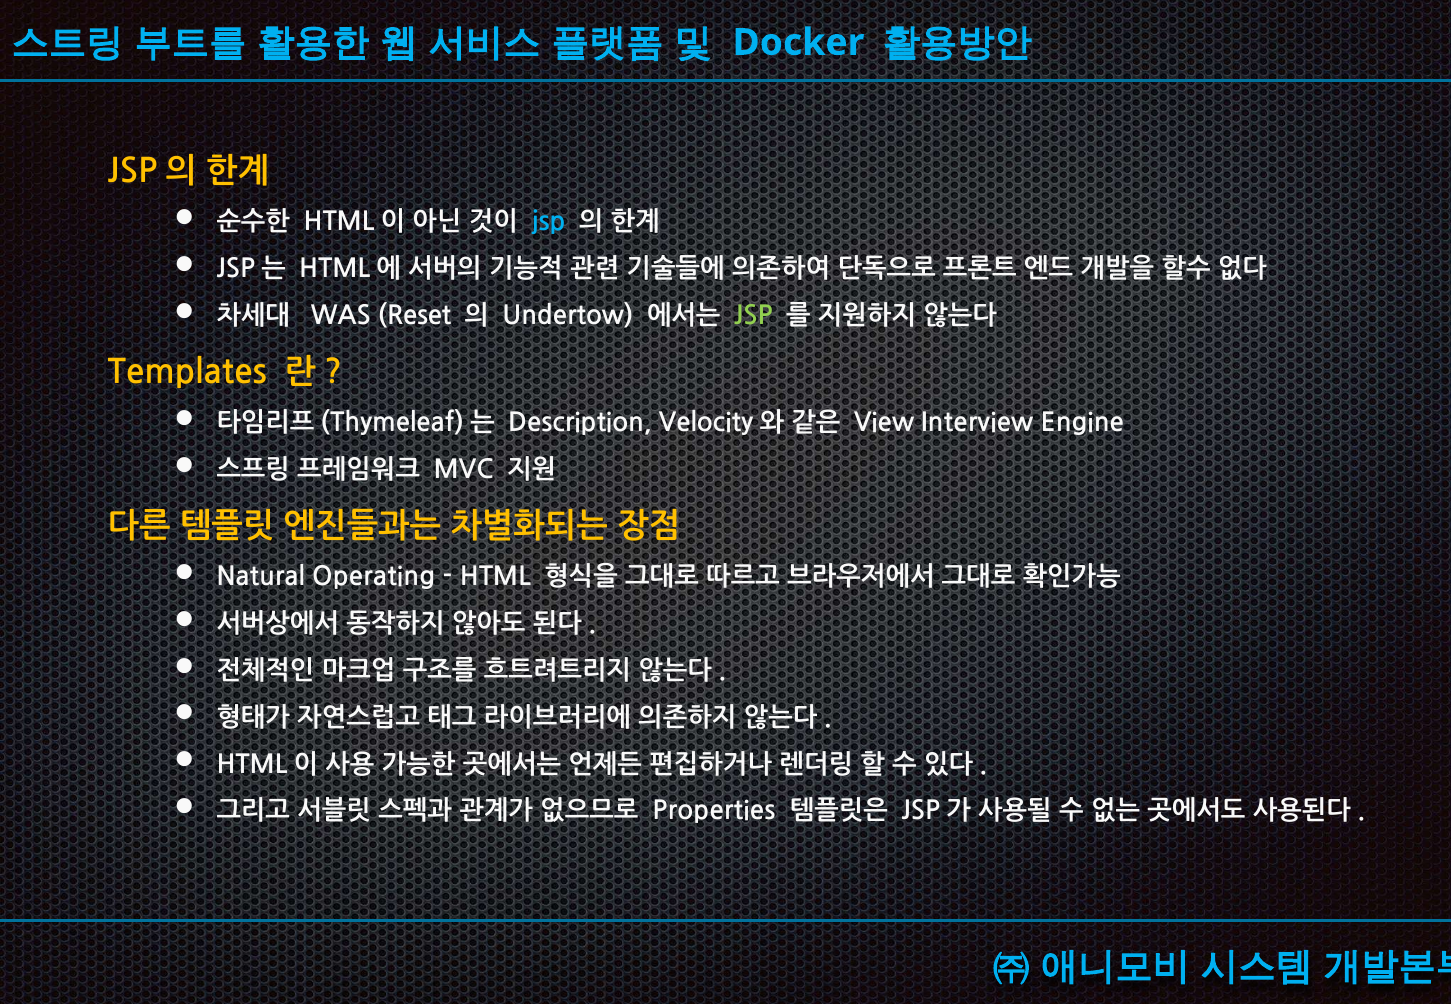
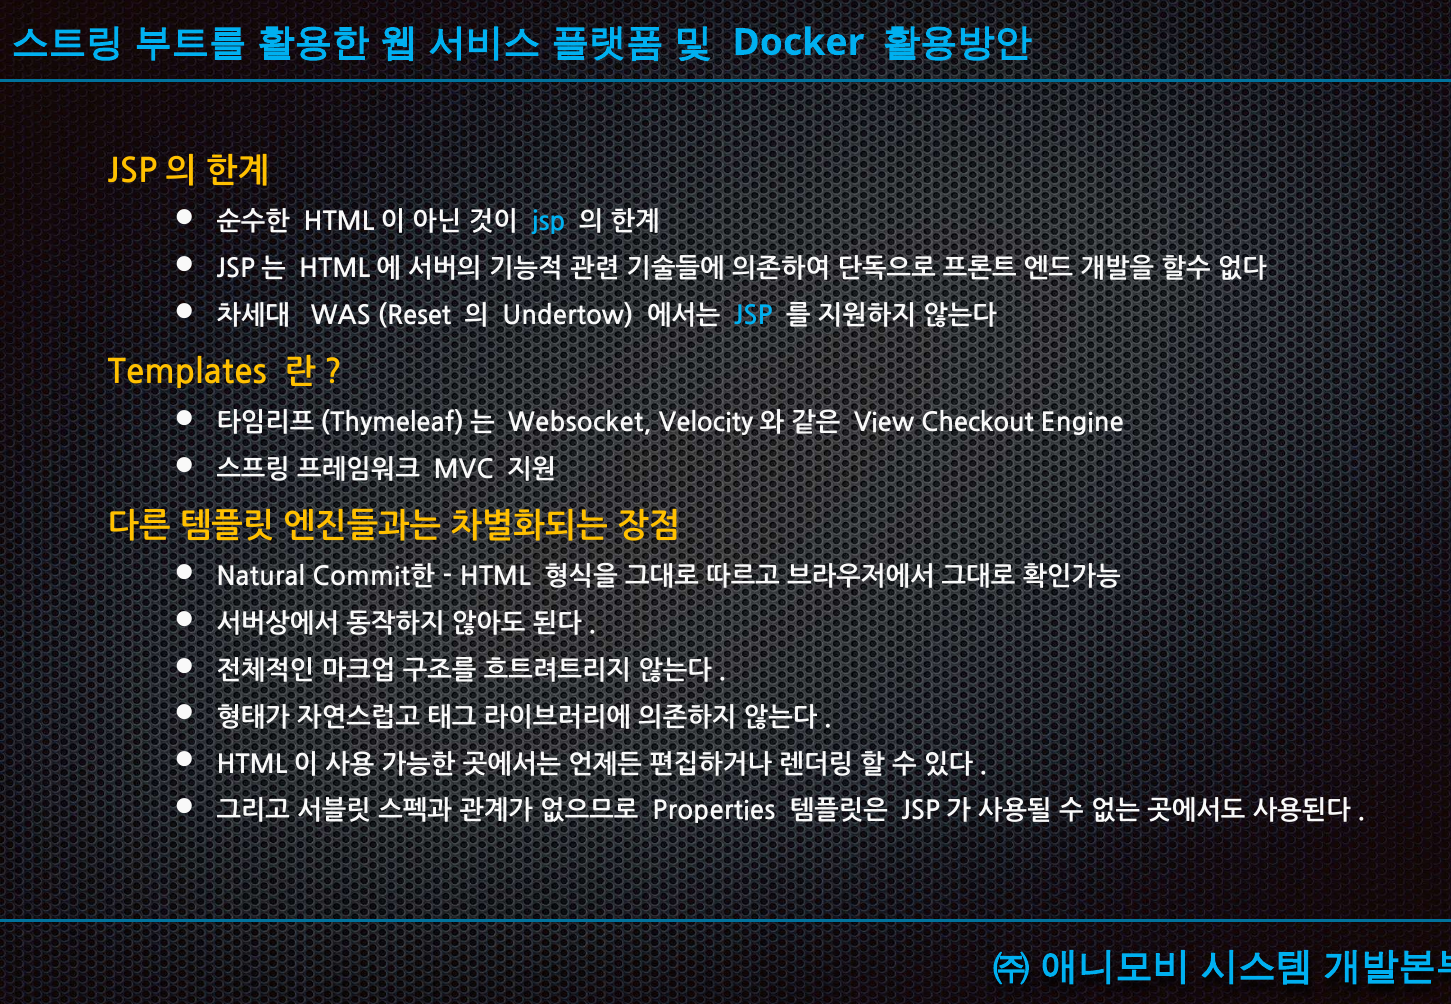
JSP colour: light green -> light blue (753, 316)
Description: Description -> Websocket (580, 423)
Interview: Interview -> Checkout (978, 423)
Operating: Operating -> Commit한 (374, 577)
